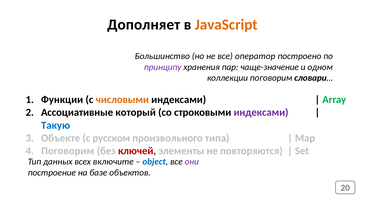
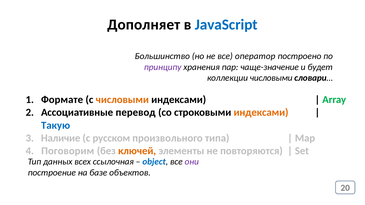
JavaScript colour: orange -> blue (226, 25)
одном: одном -> будет (320, 67)
коллекции поговорим: поговорим -> числовыми (271, 78)
Функции: Функции -> Формате (62, 100)
который: который -> перевод (136, 113)
индексами colour: purple -> orange (261, 113)
Объекте: Объекте -> Наличие (61, 138)
ключей colour: red -> orange (137, 151)
включите: включите -> ссылочная (113, 162)
